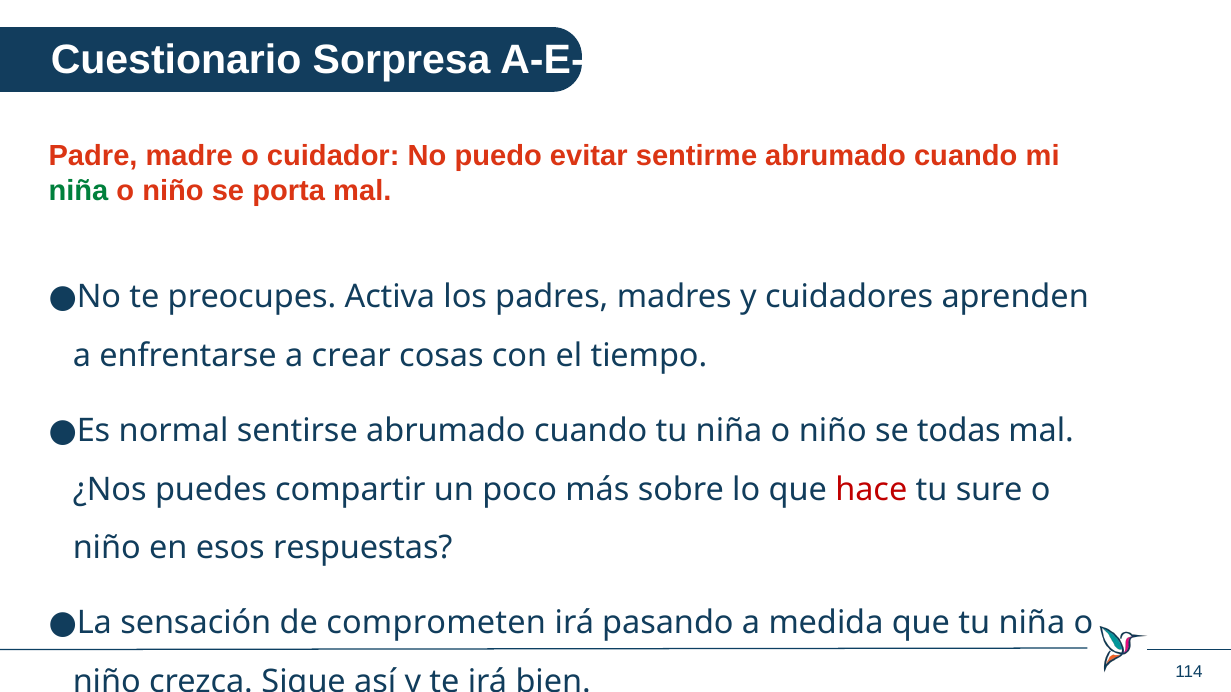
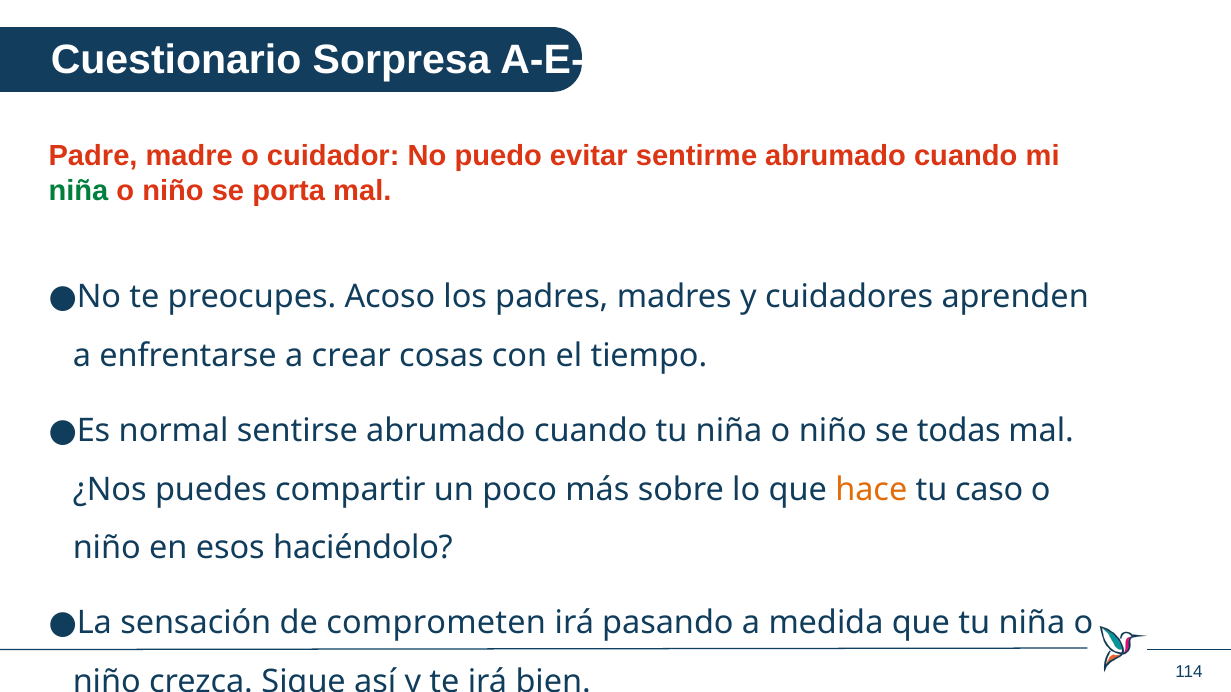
Activa: Activa -> Acoso (390, 297)
hace colour: red -> orange (871, 490)
sure: sure -> caso (989, 490)
respuestas: respuestas -> haciéndolo (363, 548)
